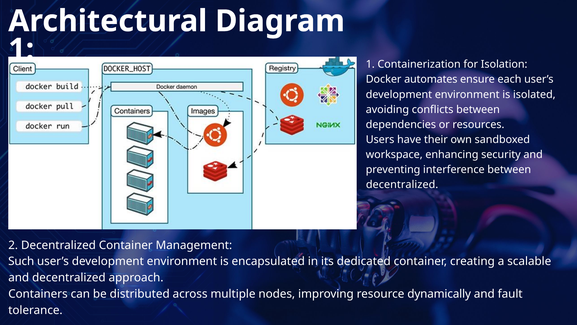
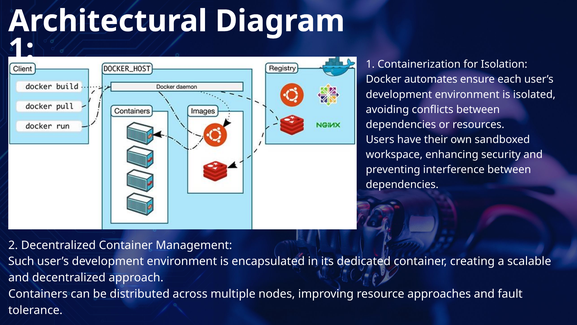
decentralized: decentralized -> dependencies (402, 184)
dynamically: dynamically -> approaches (439, 294)
